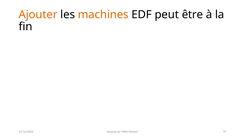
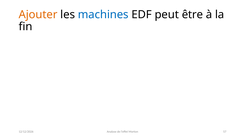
machines colour: orange -> blue (103, 15)
